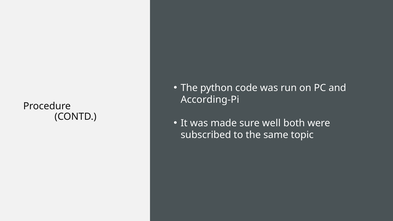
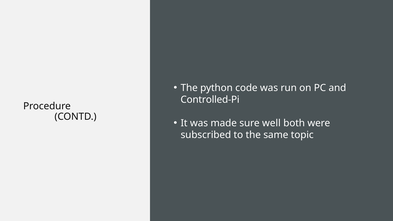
According-Pi: According-Pi -> Controlled-Pi (210, 100)
